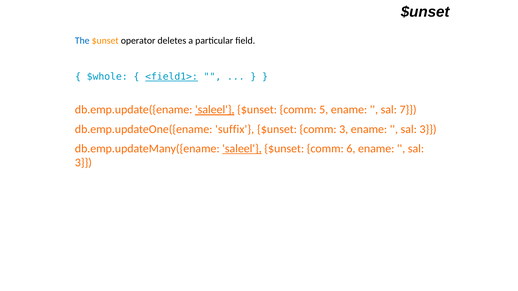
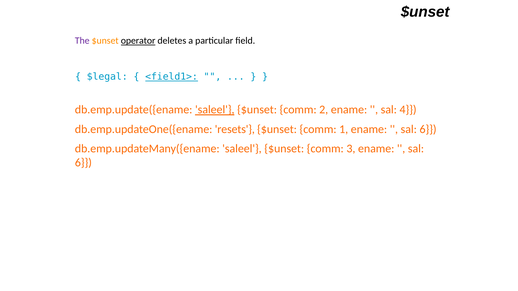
The colour: blue -> purple (82, 41)
operator underline: none -> present (138, 41)
$whole: $whole -> $legal (107, 77)
5: 5 -> 2 (324, 110)
7: 7 -> 4 (408, 110)
suffix: suffix -> resets (235, 129)
comm 3: 3 -> 1 (344, 129)
3: 3 -> 6 (428, 129)
saleel underline: present -> none (242, 149)
6: 6 -> 3 (351, 149)
3: 3 -> 6 (83, 163)
